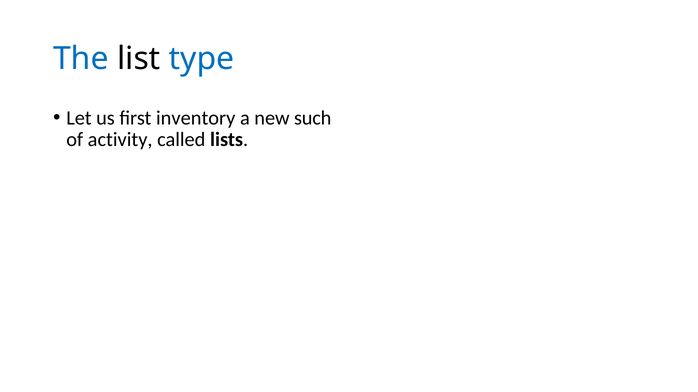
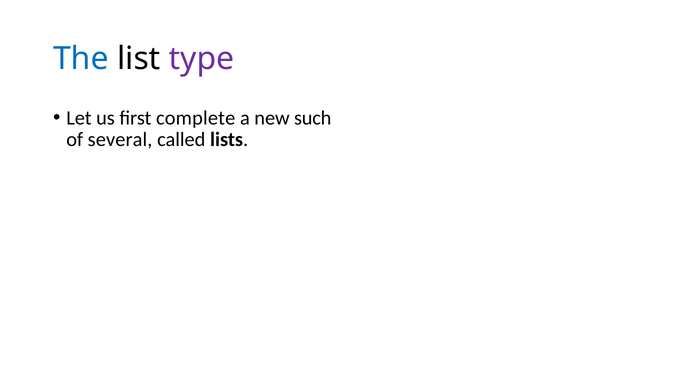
type colour: blue -> purple (202, 59)
inventory: inventory -> complete (196, 118)
activity: activity -> several (120, 140)
